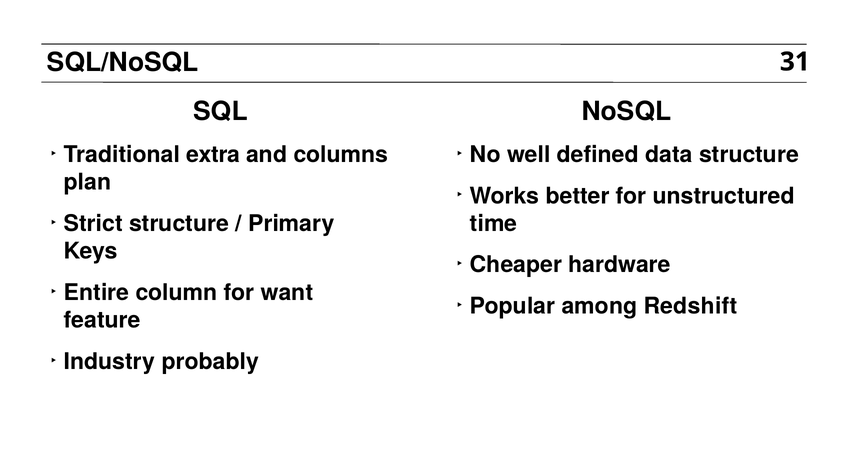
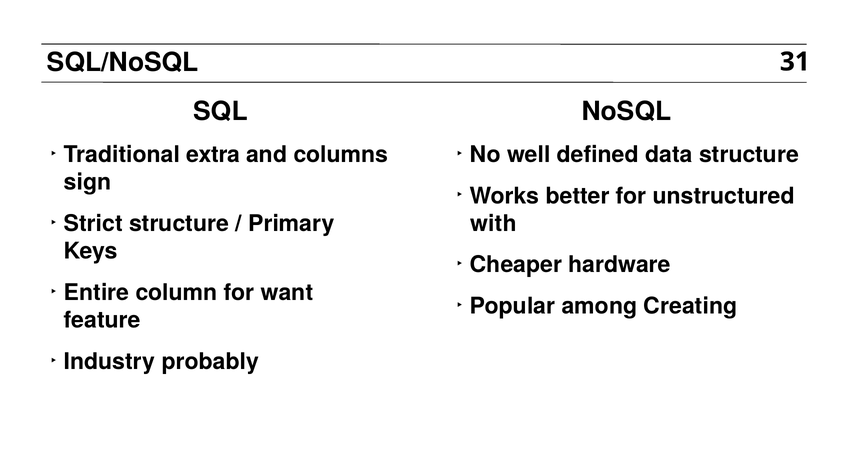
plan: plan -> sign (88, 182)
time: time -> with (493, 224)
Redshift: Redshift -> Creating (690, 306)
